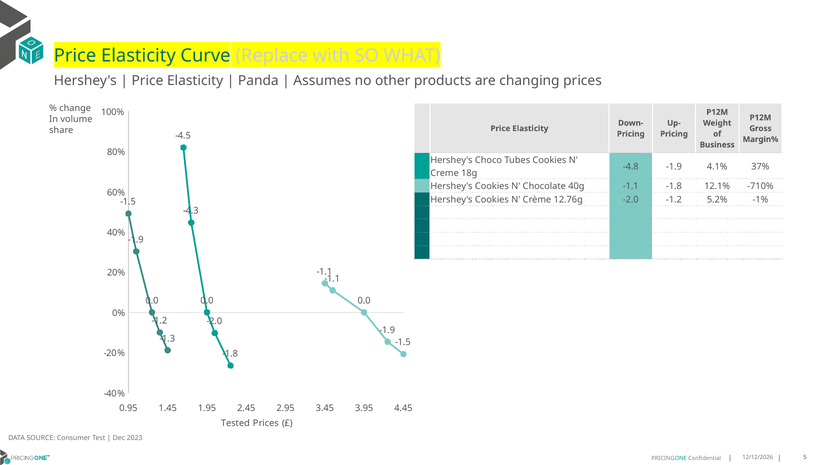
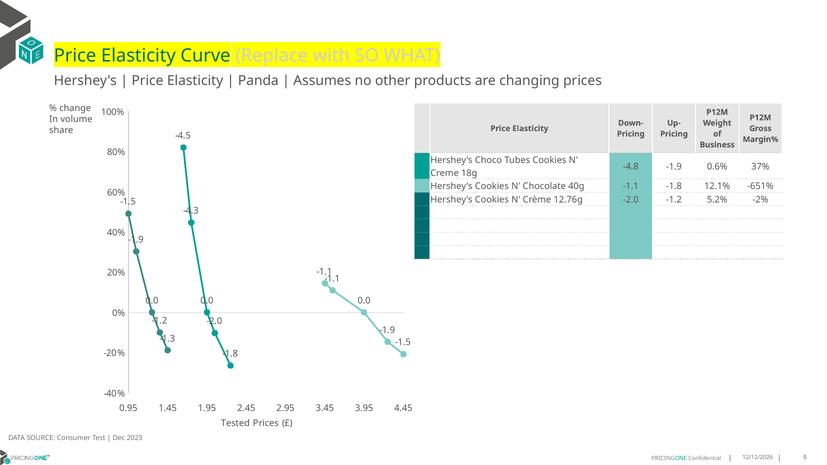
4.1%: 4.1% -> 0.6% (717, 167)
-710%: -710% -> -651% (760, 186)
-1%: -1% -> -2% (760, 200)
